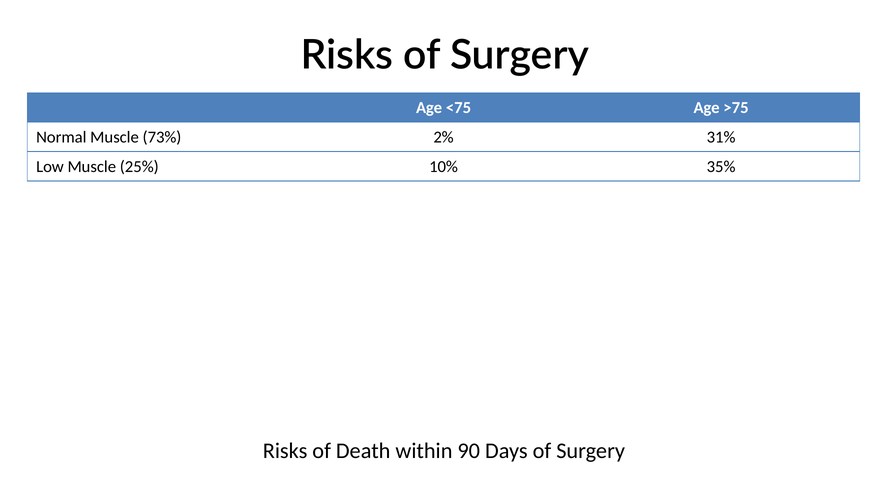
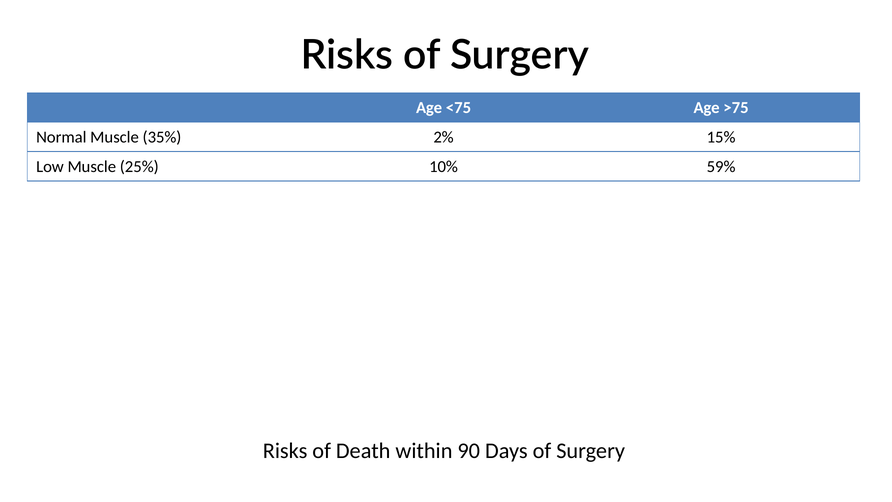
73%: 73% -> 35% (162, 137)
31%: 31% -> 15% (721, 137)
35%: 35% -> 59% (721, 166)
